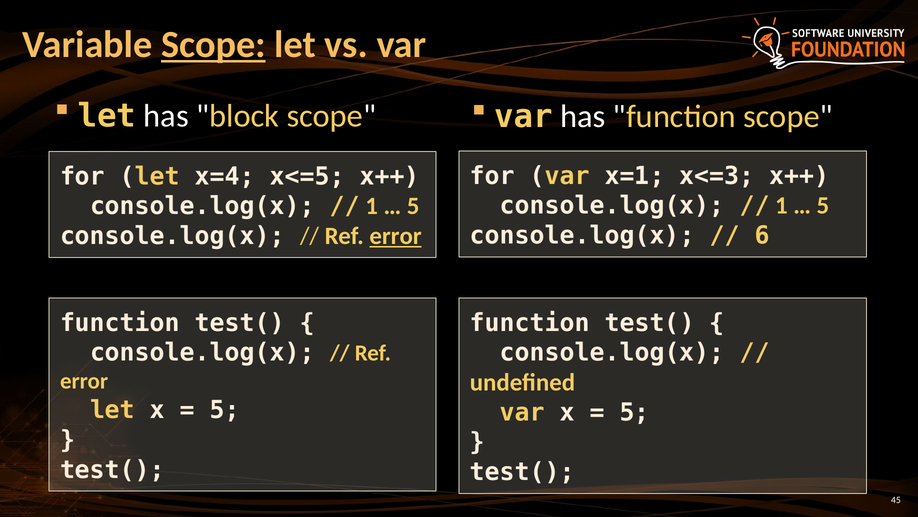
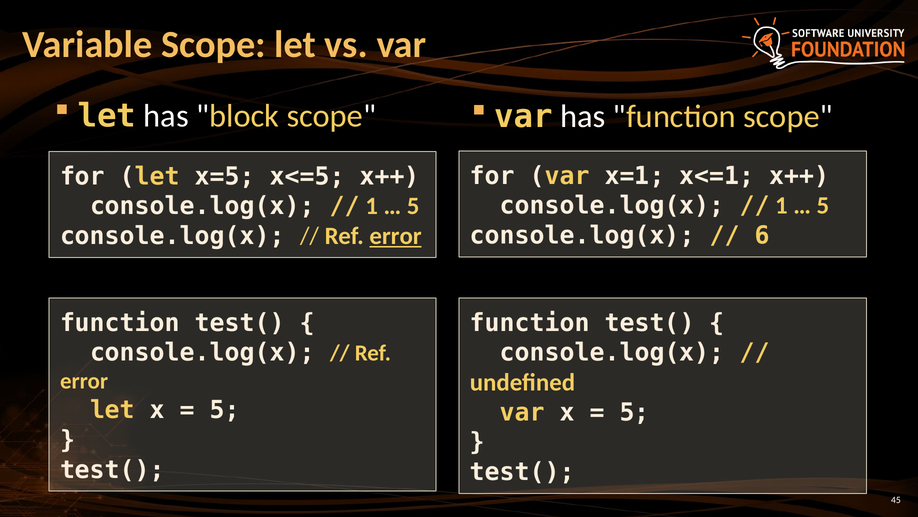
Scope underline: present -> none (213, 45)
x<=3: x<=3 -> x<=1 (717, 176)
x=4: x=4 -> x=5 (225, 176)
